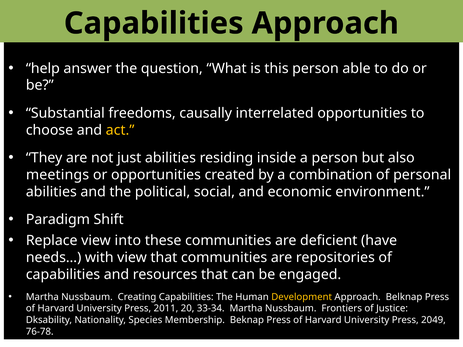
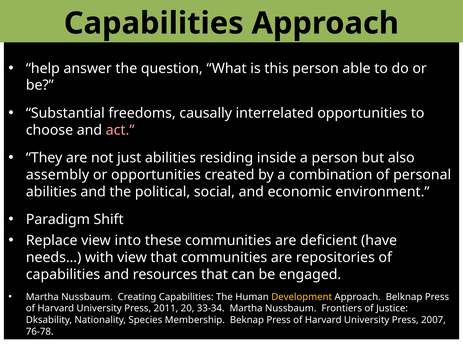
act colour: yellow -> pink (120, 130)
meetings: meetings -> assembly (58, 175)
2049: 2049 -> 2007 (433, 320)
